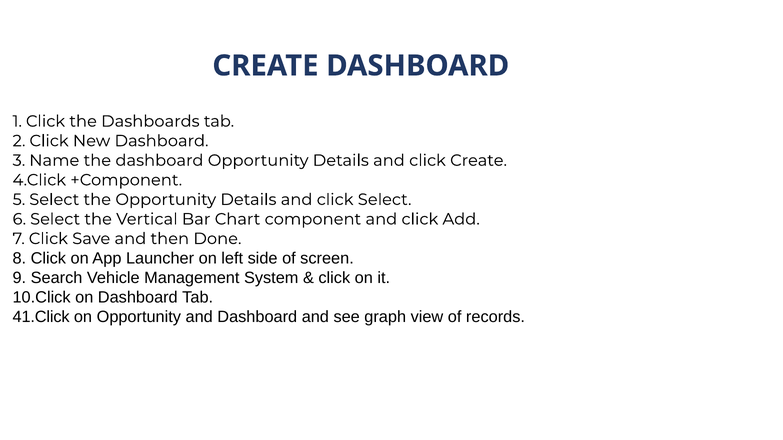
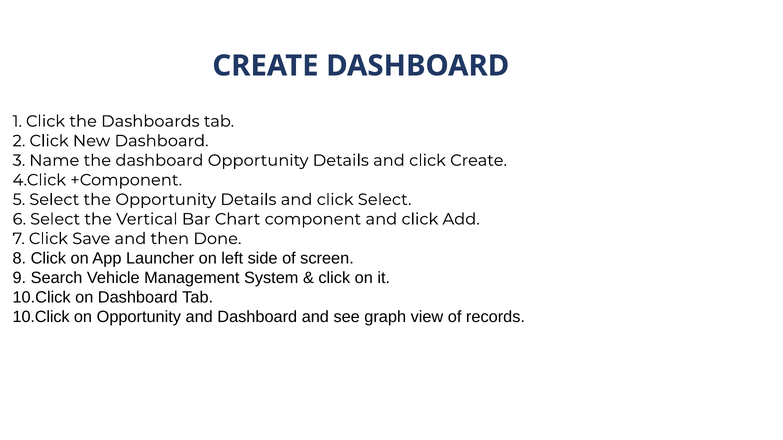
41.Click: 41.Click -> 10.Click (41, 317)
